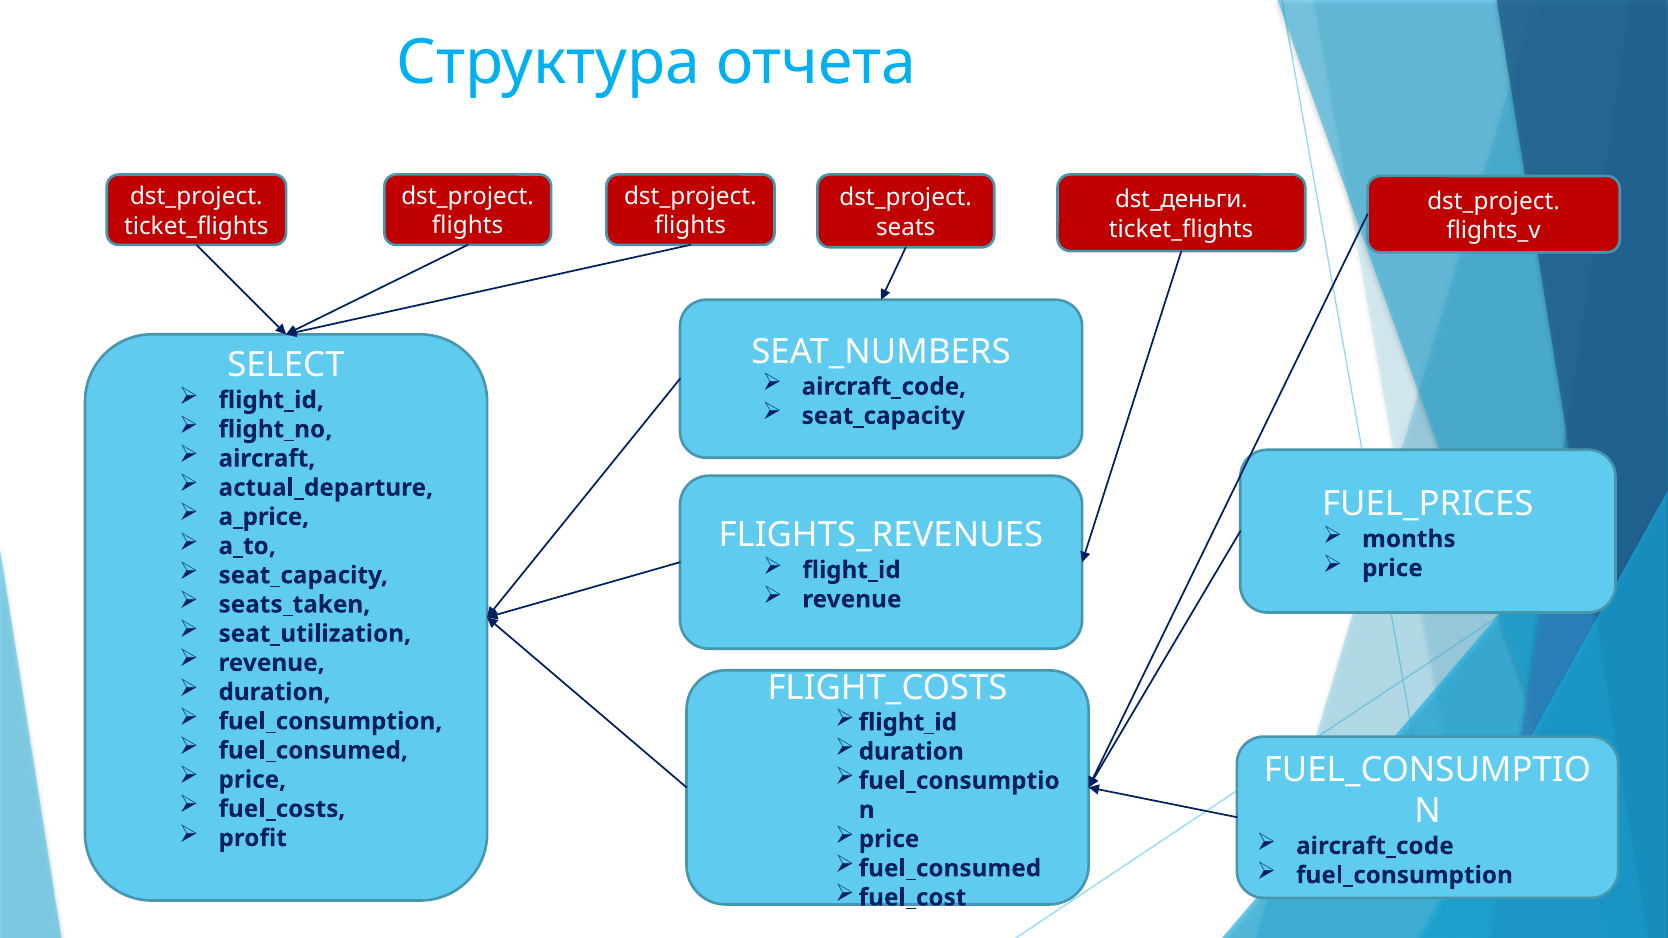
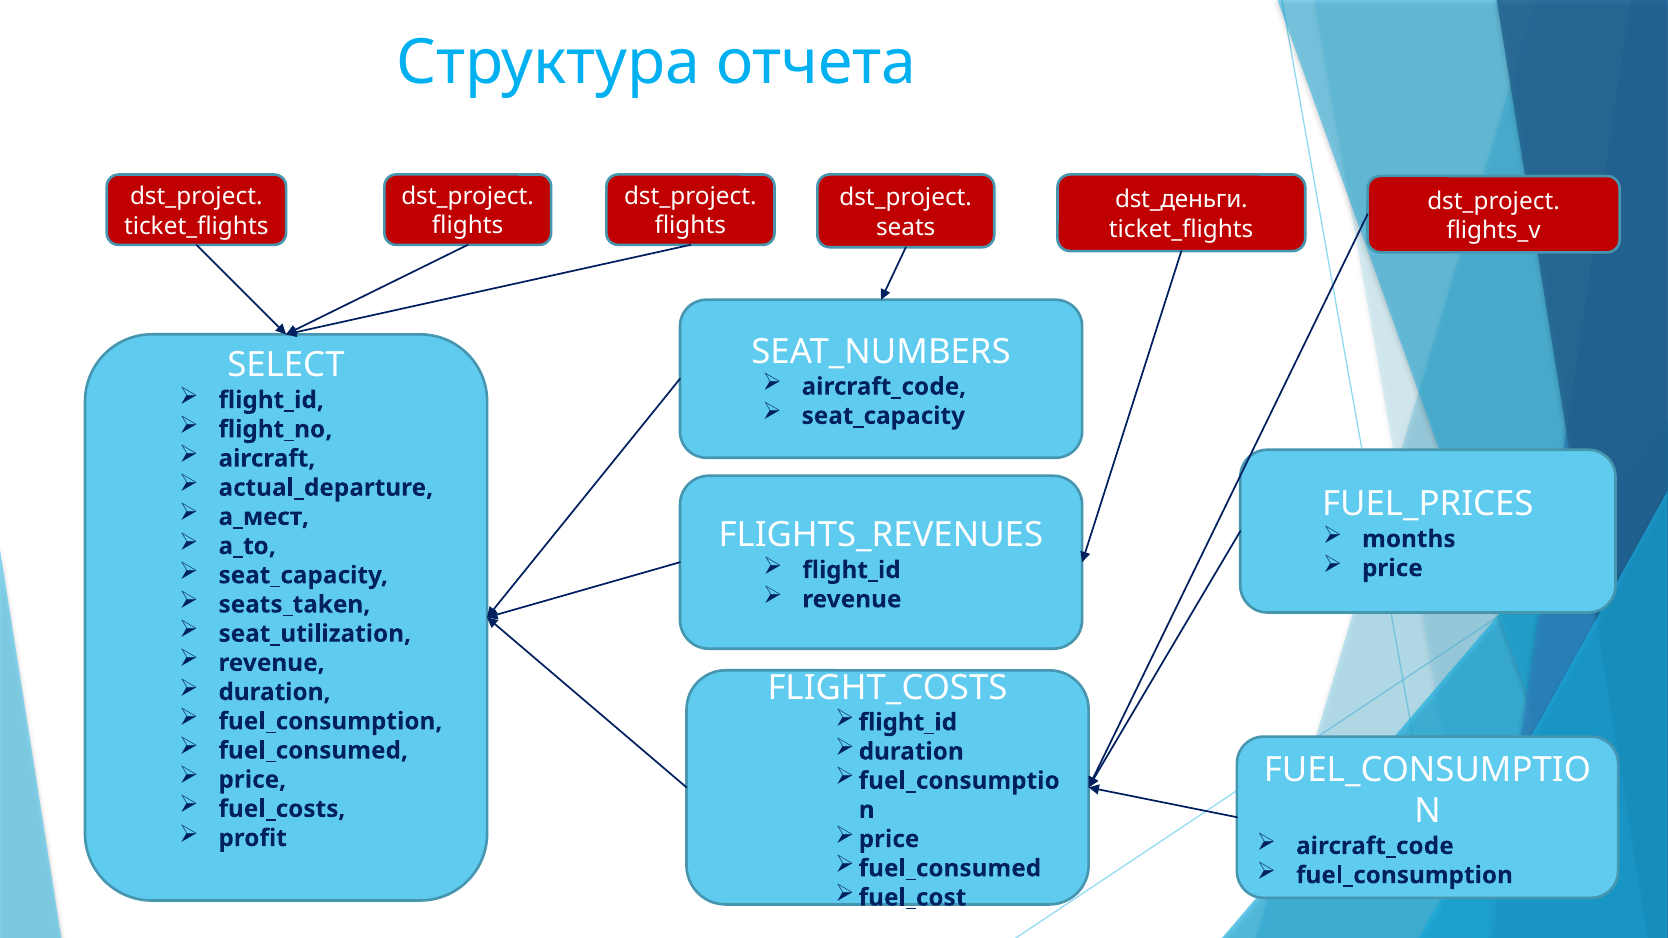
a_price: a_price -> a_мест (264, 517)
